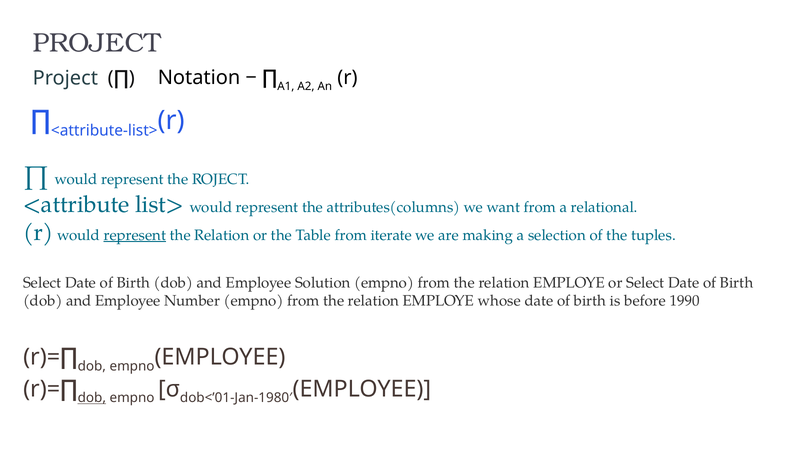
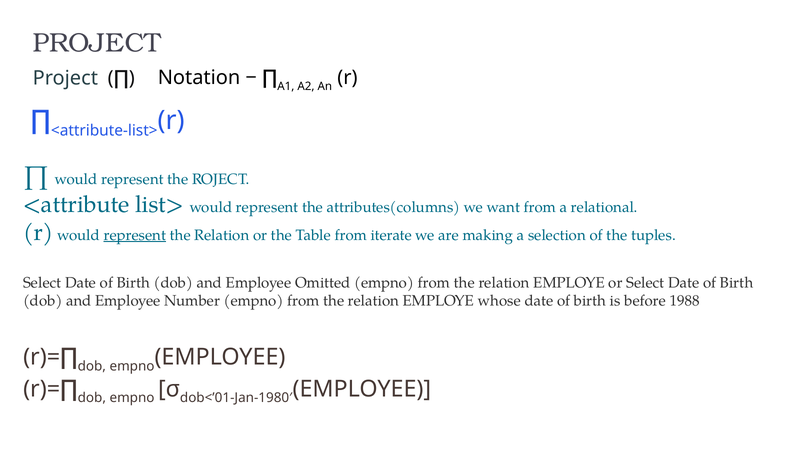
Solution: Solution -> Omitted (323, 283)
1990: 1990 -> 1988 (685, 301)
dob underline: present -> none (92, 398)
